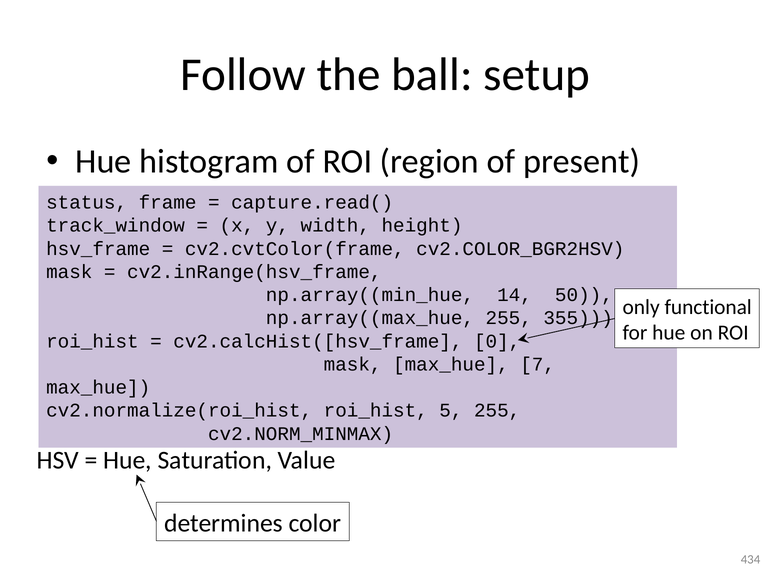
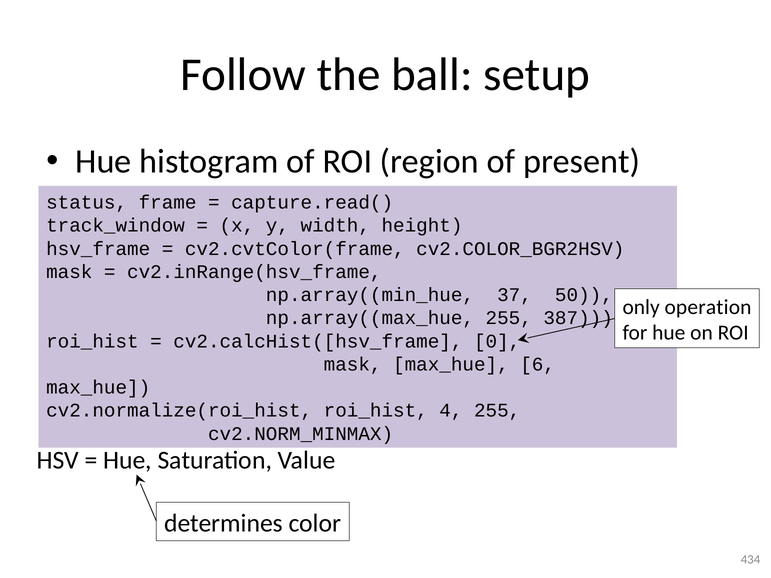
14: 14 -> 37 (515, 295)
functional: functional -> operation (708, 307)
355: 355 -> 387 (578, 318)
7: 7 -> 6 (538, 365)
5: 5 -> 4 (451, 411)
